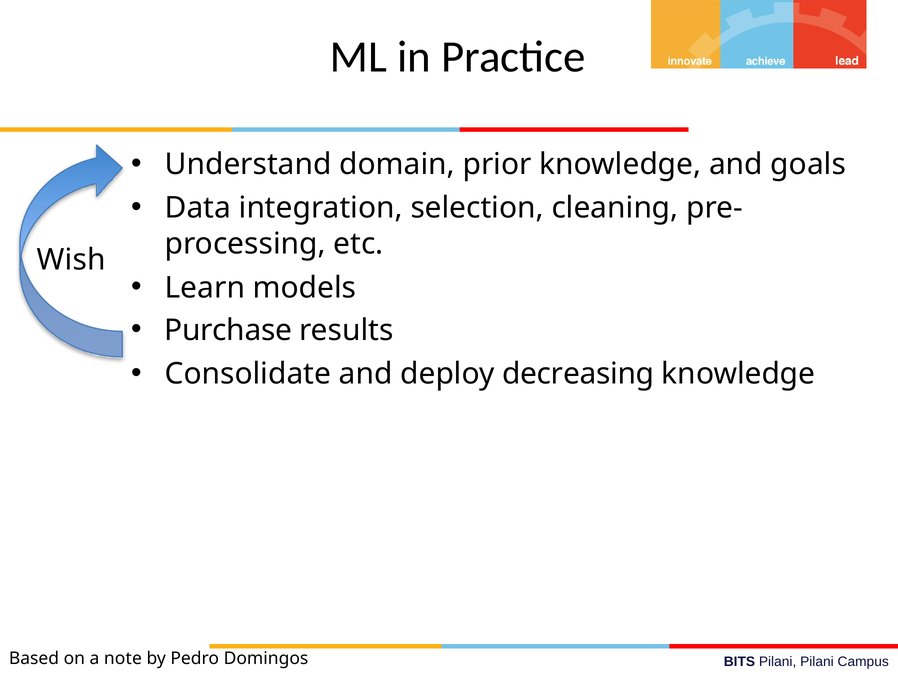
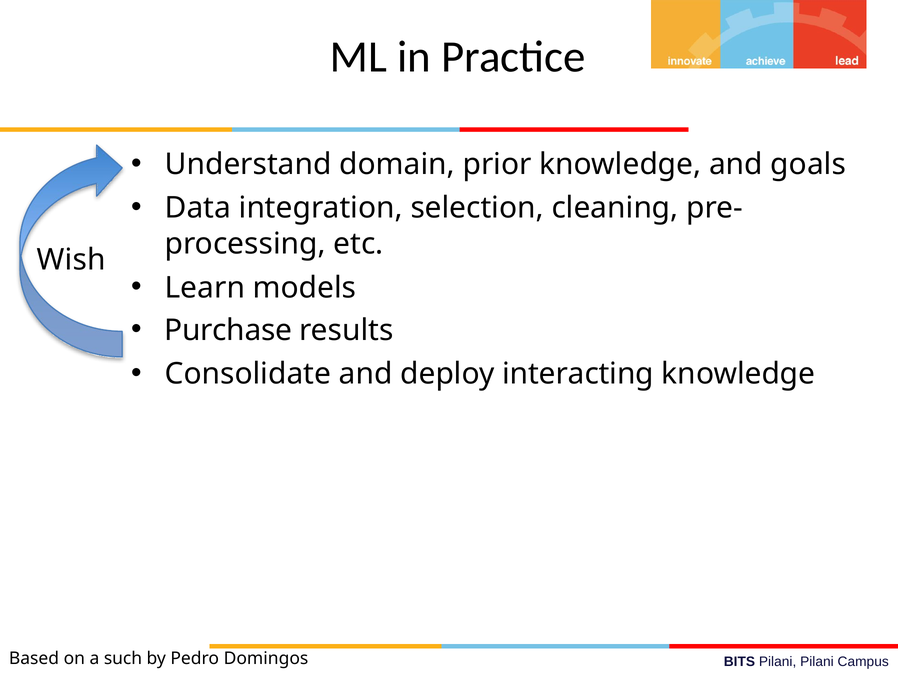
decreasing: decreasing -> interacting (578, 374)
note: note -> such (123, 658)
